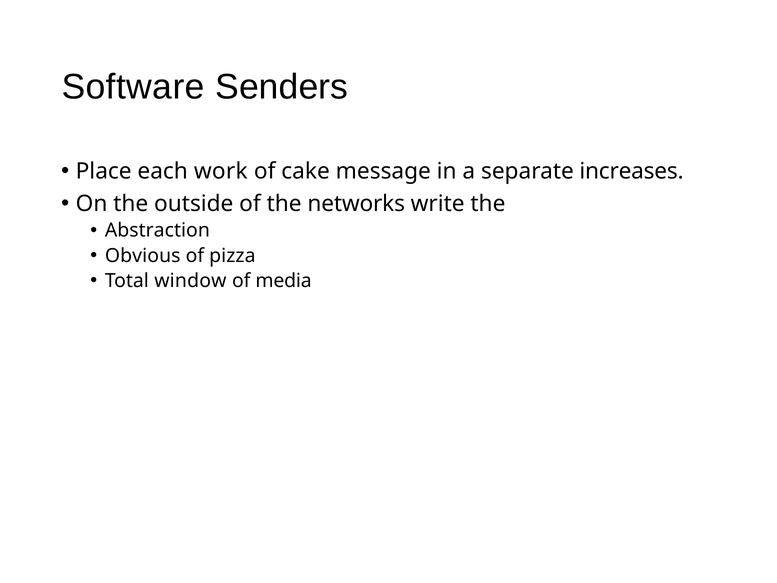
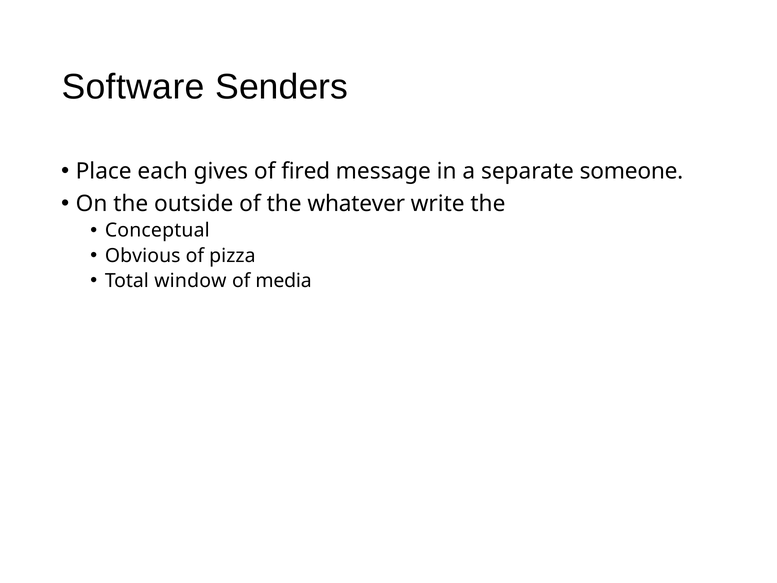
work: work -> gives (221, 171)
cake: cake -> fired (306, 171)
increases: increases -> someone (632, 171)
networks: networks -> whatever (356, 204)
Abstraction: Abstraction -> Conceptual (157, 230)
